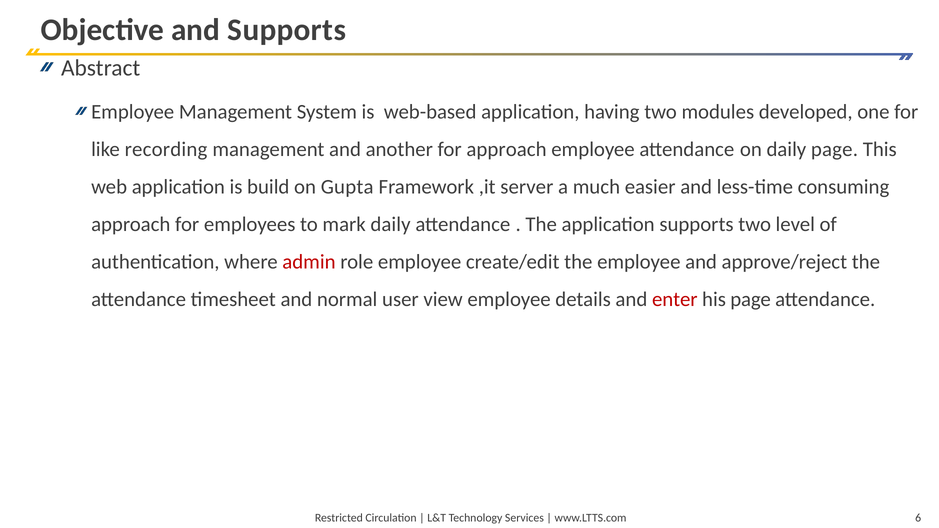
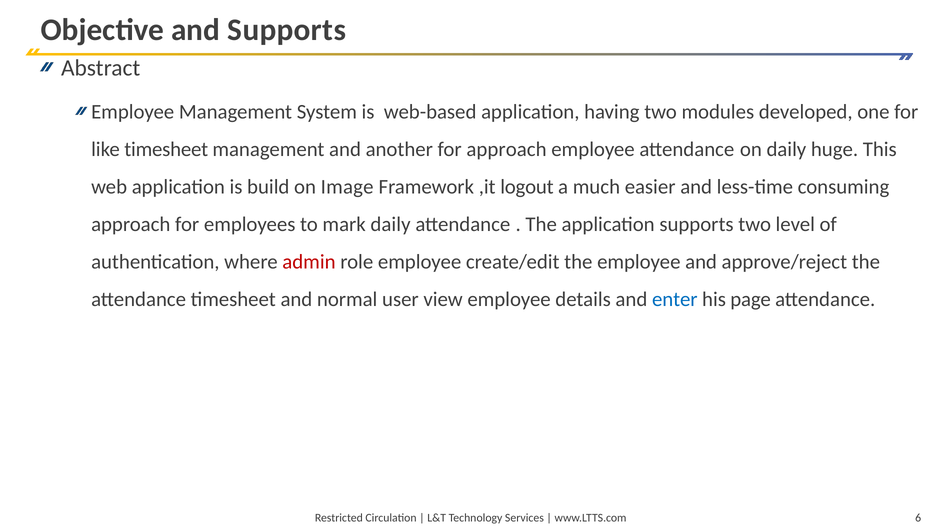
like recording: recording -> timesheet (166, 150)
daily page: page -> huge (835, 150)
Gupta: Gupta -> Image (347, 187)
server: server -> logout (527, 187)
enter colour: red -> blue (675, 300)
